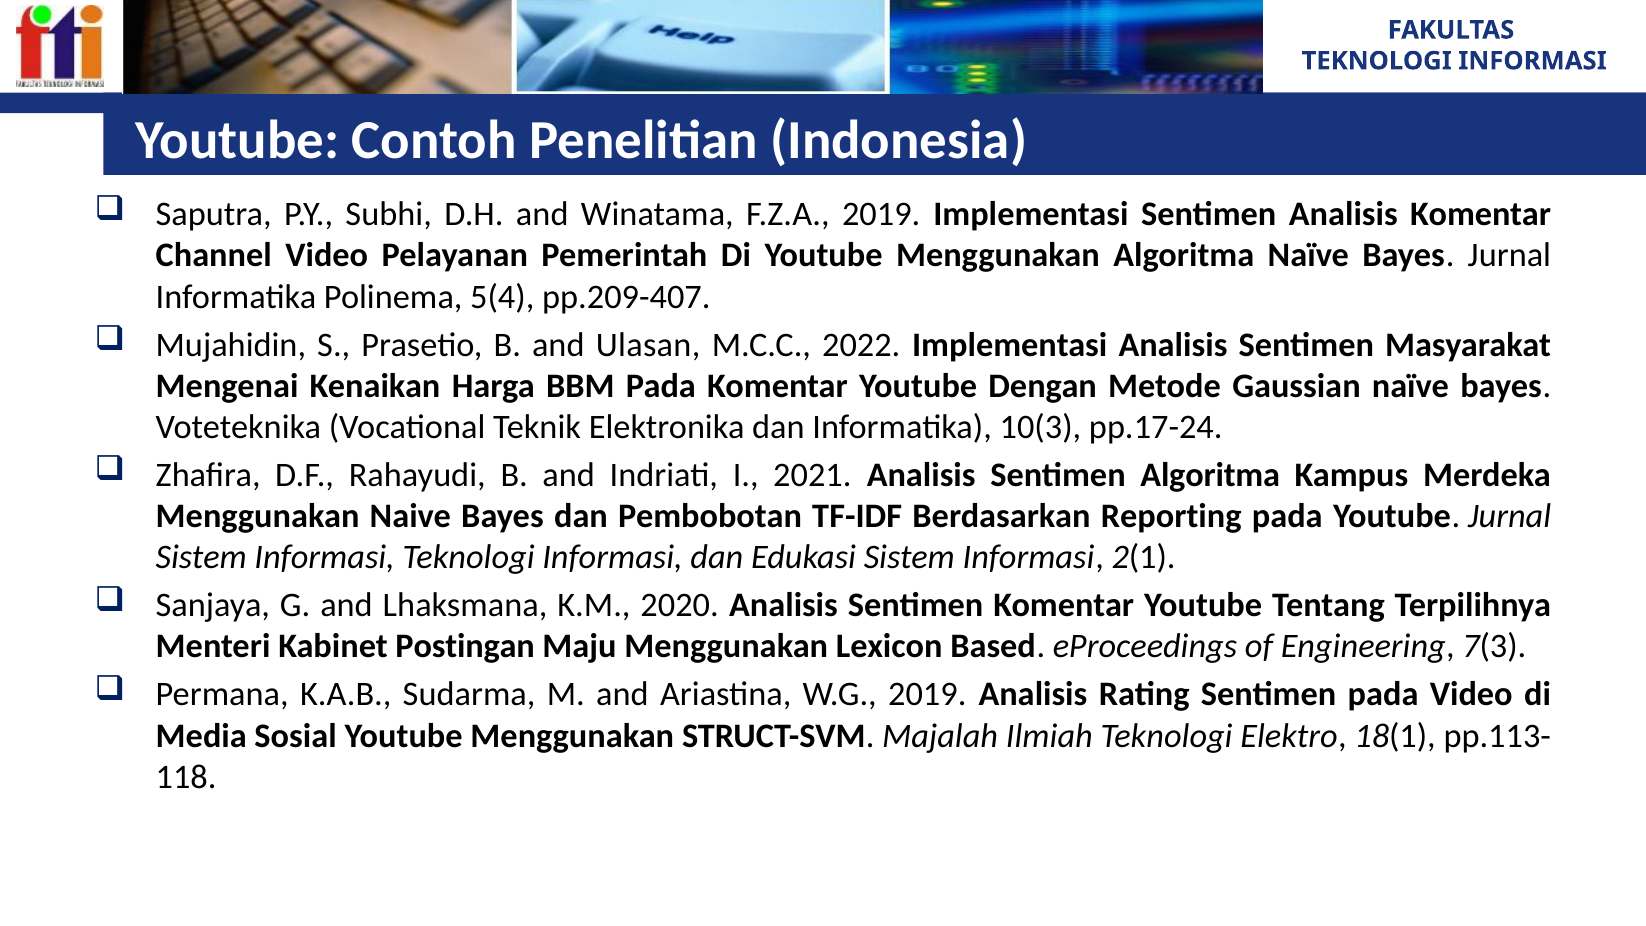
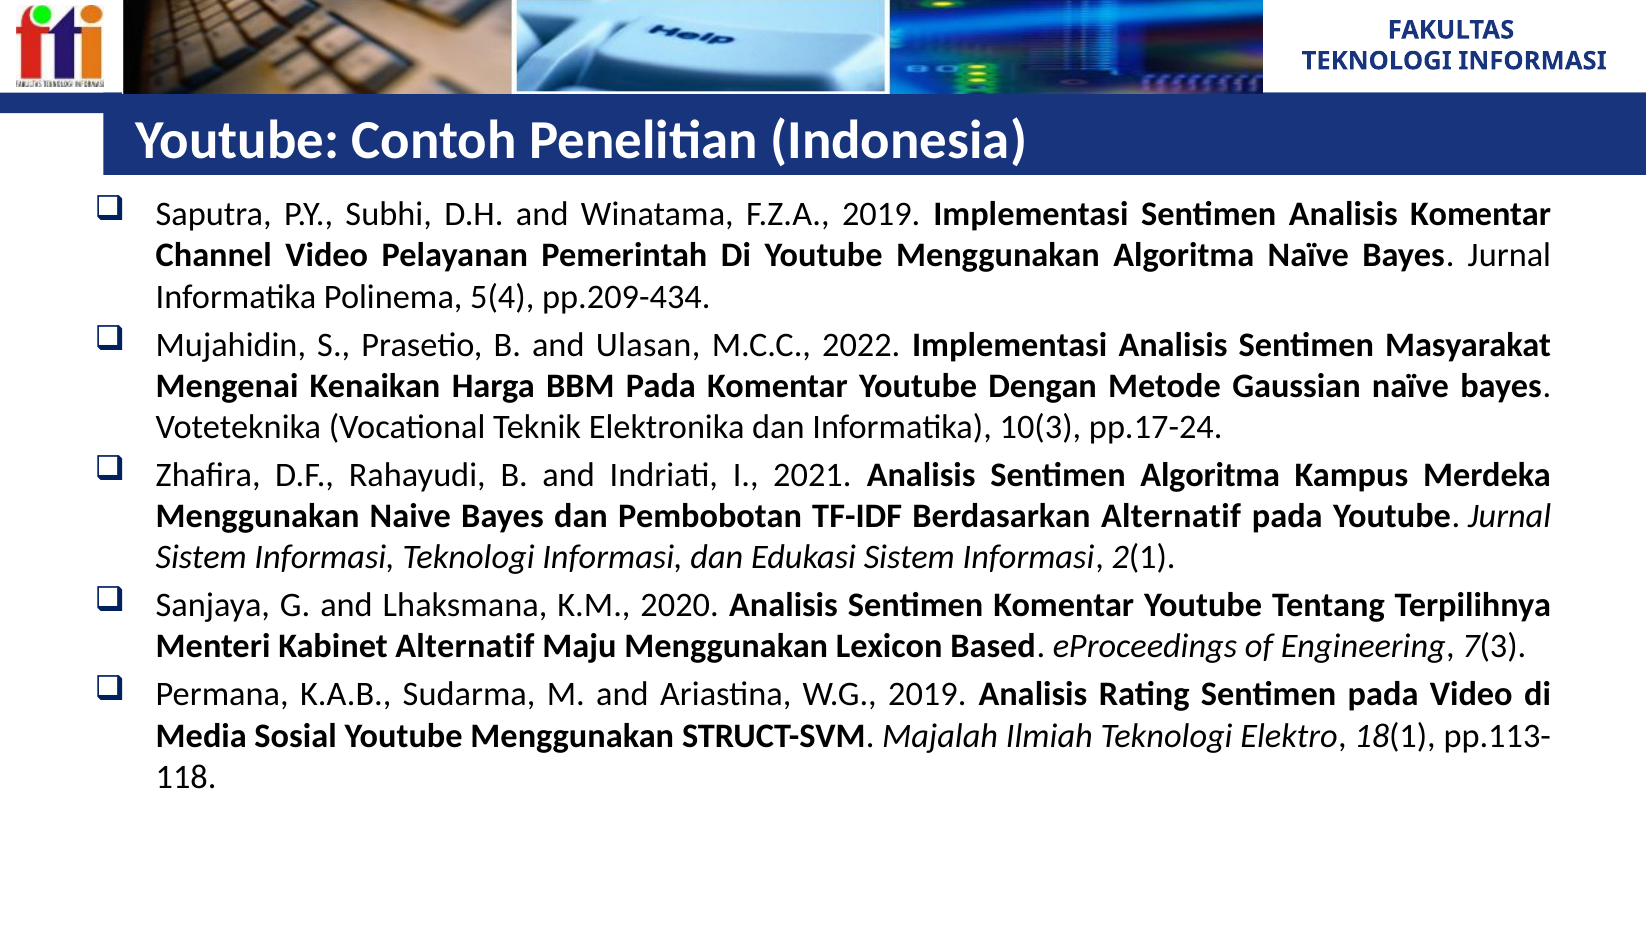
pp.209-407: pp.209-407 -> pp.209-434 (626, 297)
Berdasarkan Reporting: Reporting -> Alternatif (1171, 516)
Kabinet Postingan: Postingan -> Alternatif (465, 647)
